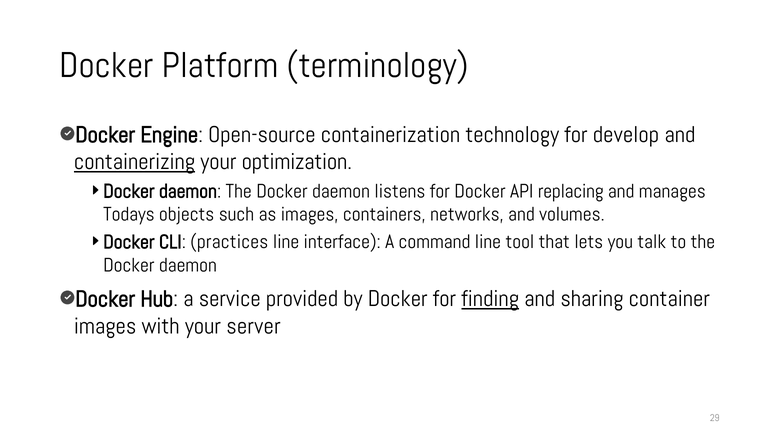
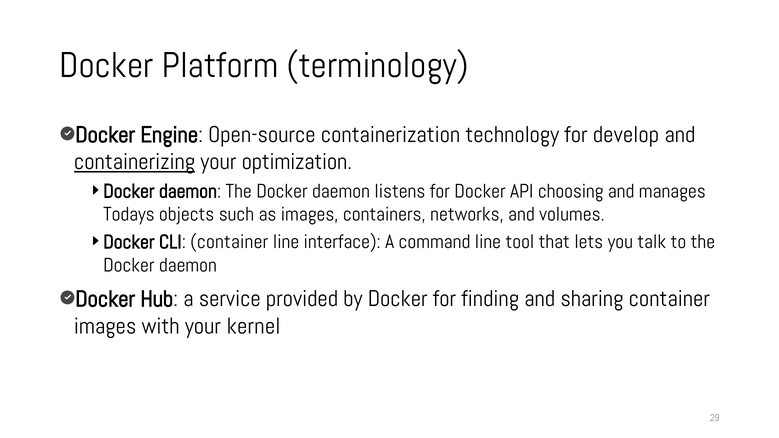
replacing: replacing -> choosing (571, 191)
CLI practices: practices -> container (229, 242)
finding underline: present -> none (490, 299)
server: server -> kernel (253, 326)
